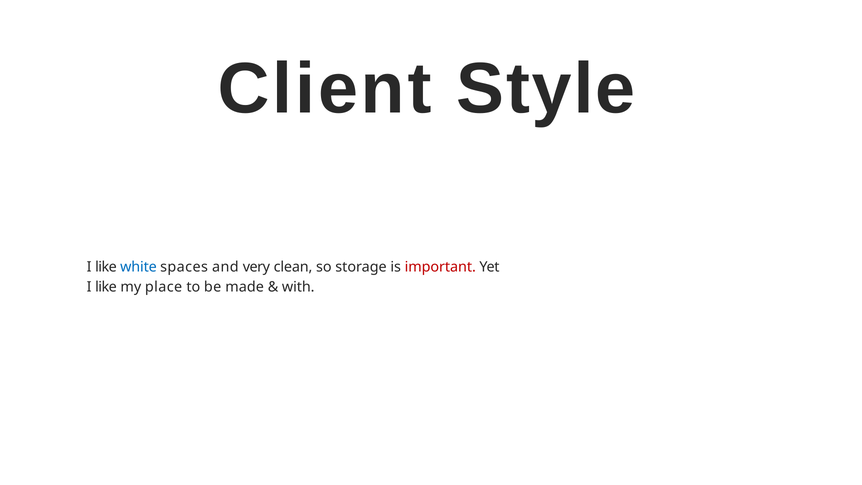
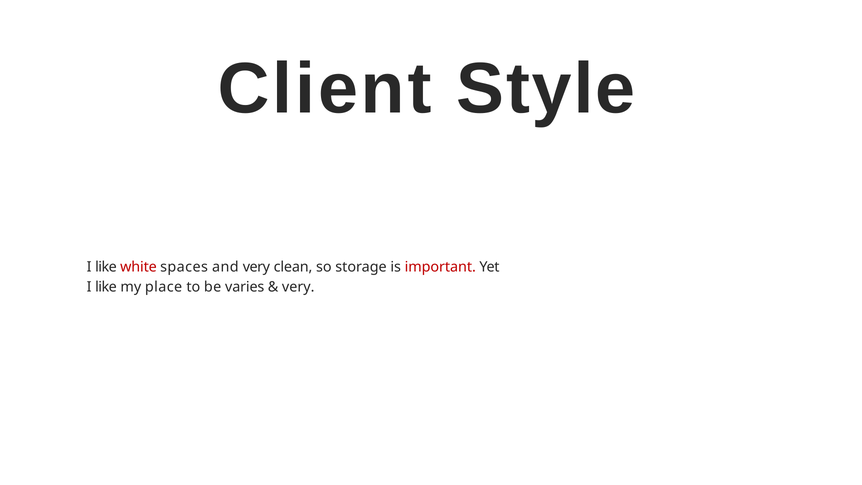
white colour: blue -> red (139, 267)
made: made -> varies (245, 287)
with: with -> very (298, 287)
